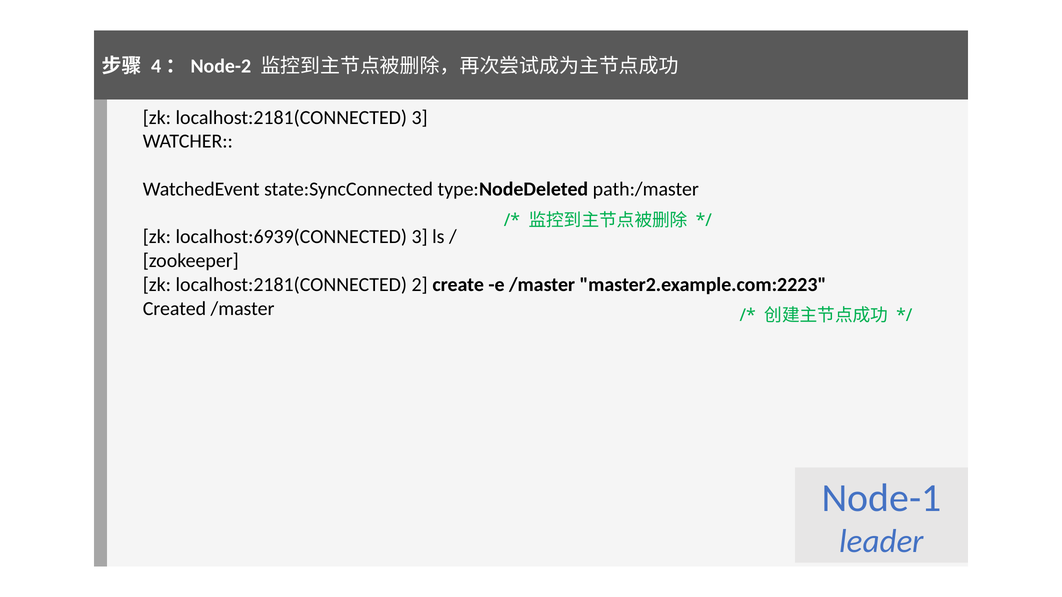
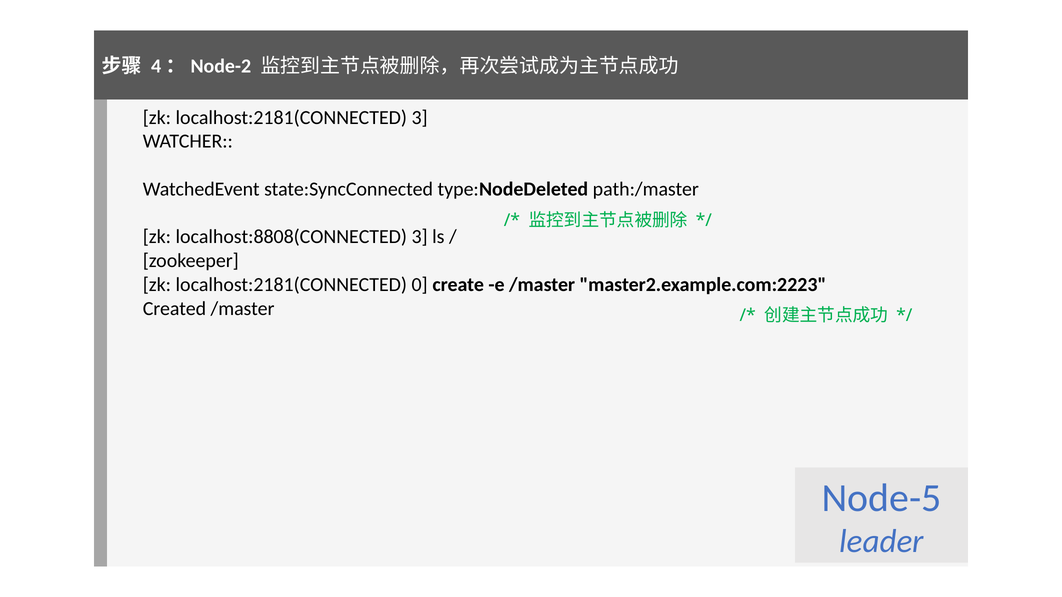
localhost:6939(CONNECTED: localhost:6939(CONNECTED -> localhost:8808(CONNECTED (291, 237)
2: 2 -> 0 (420, 285)
Node-1: Node-1 -> Node-5 (882, 498)
